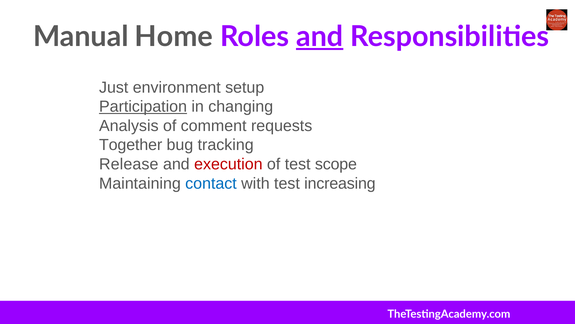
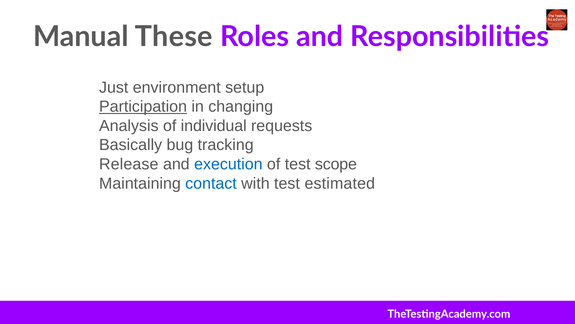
Home: Home -> These (174, 37)
and underline: present -> none (320, 37)
comment: comment -> individual (214, 126)
Together: Together -> Basically (131, 145)
execution colour: red -> blue (228, 164)
increasing: increasing -> estimated (340, 183)
